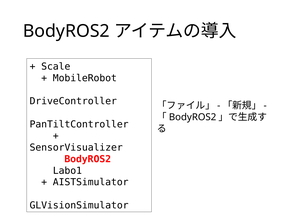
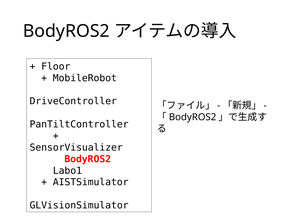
Scale: Scale -> Floor (56, 67)
